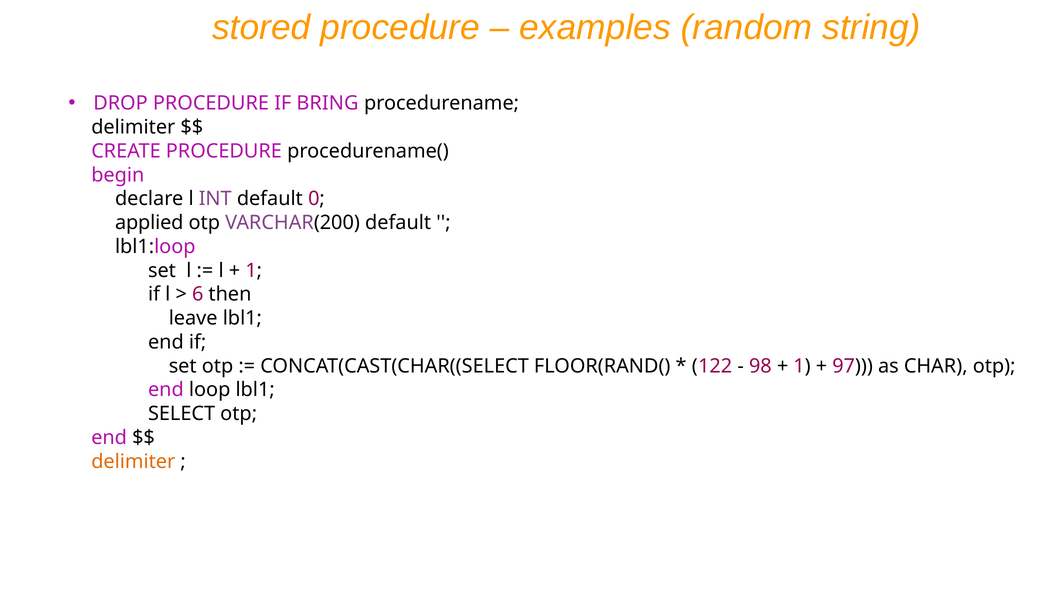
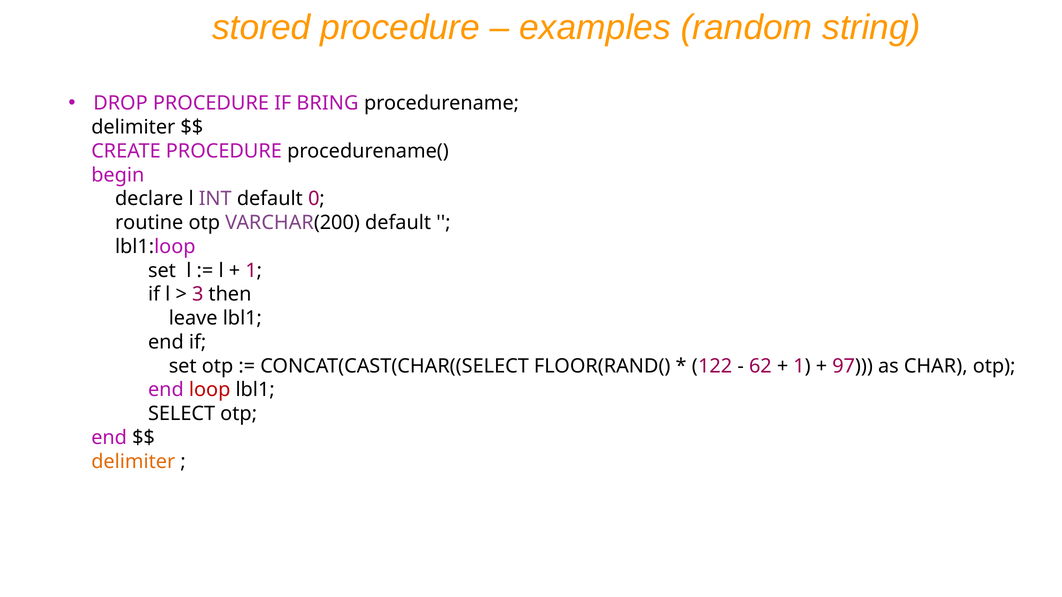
applied: applied -> routine (149, 223)
6: 6 -> 3 (198, 295)
98: 98 -> 62 (760, 366)
loop colour: black -> red (210, 390)
